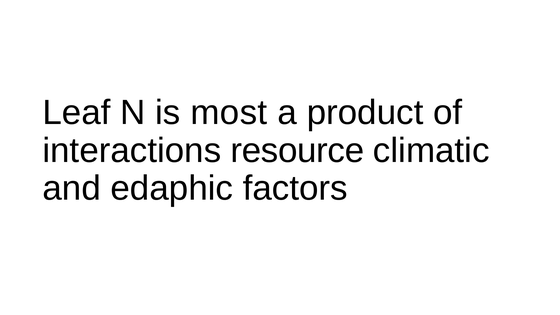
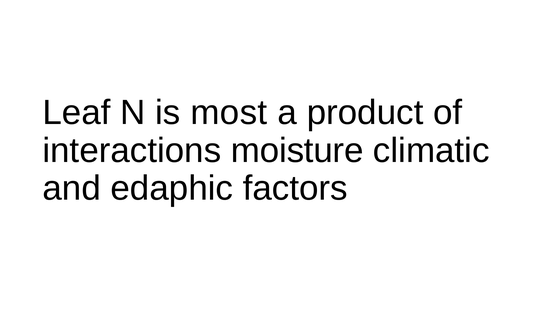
resource: resource -> moisture (297, 151)
